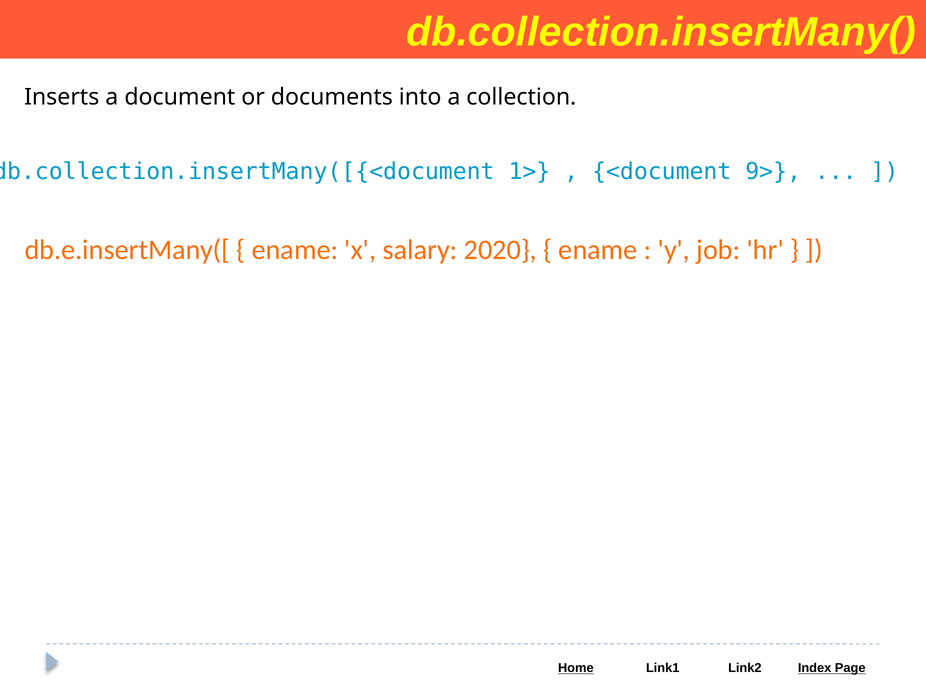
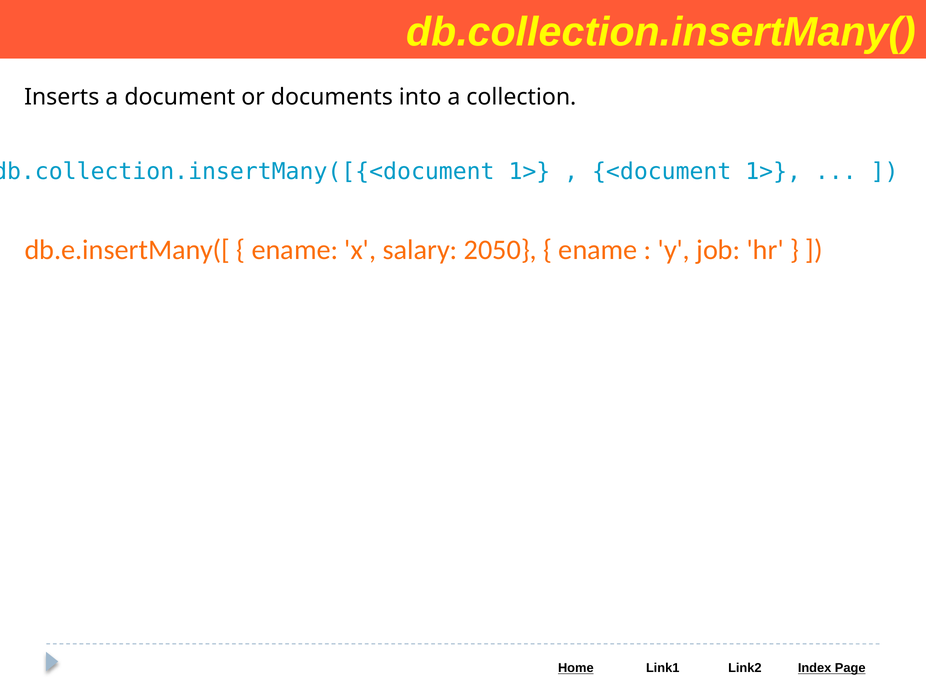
<document 9>: 9> -> 1> (773, 172)
2020: 2020 -> 2050 (500, 250)
